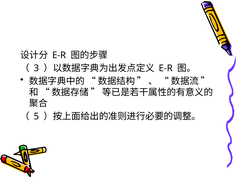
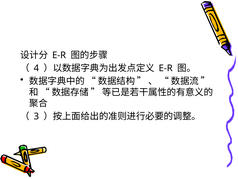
3: 3 -> 4 (36, 68)
5: 5 -> 3 (36, 116)
